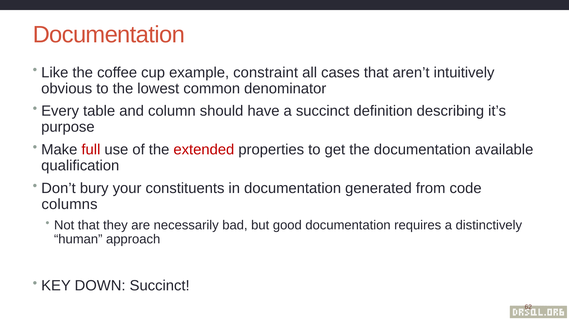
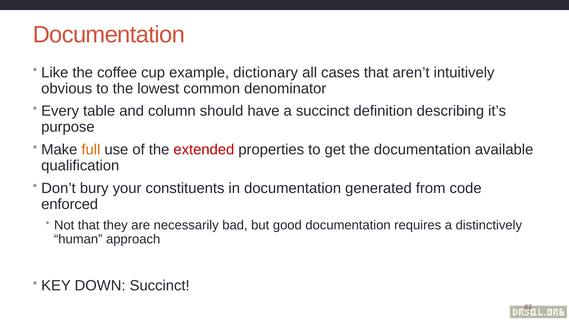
constraint: constraint -> dictionary (266, 73)
full colour: red -> orange (91, 150)
columns: columns -> enforced (70, 204)
